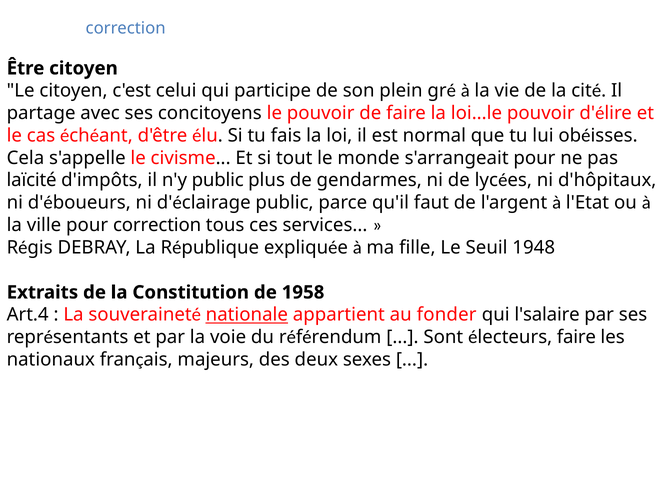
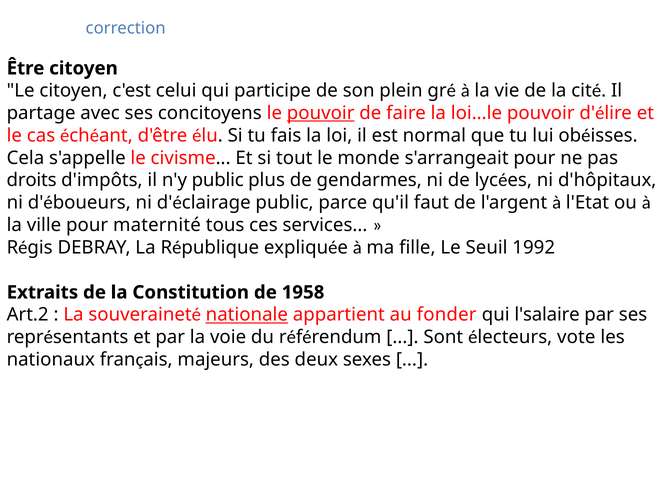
pouvoir underline: none -> present (321, 113)
laïcité: laïcité -> droits (32, 180)
pour correction: correction -> maternité (157, 225)
1948: 1948 -> 1992 (534, 247)
Art.4: Art.4 -> Art.2 (28, 314)
faire: faire -> vote (576, 337)
